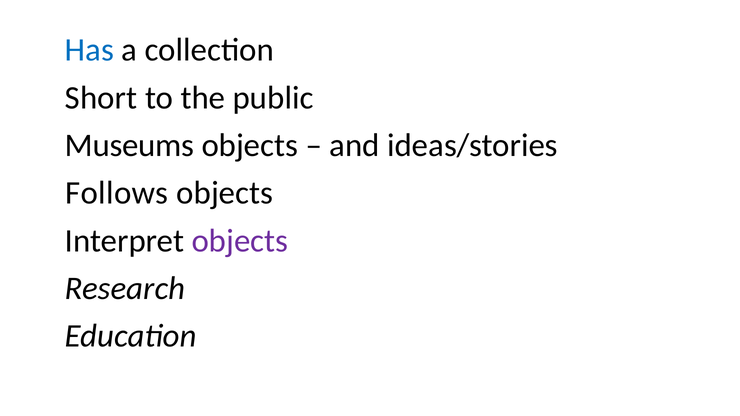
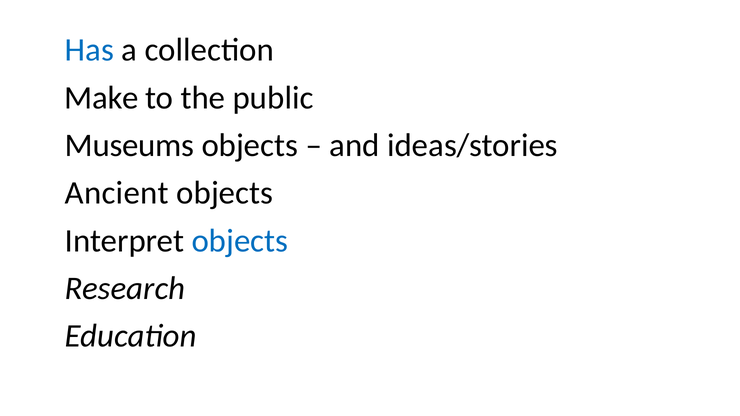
Short: Short -> Make (101, 98)
Follows: Follows -> Ancient (117, 193)
objects colour: purple -> blue (240, 241)
